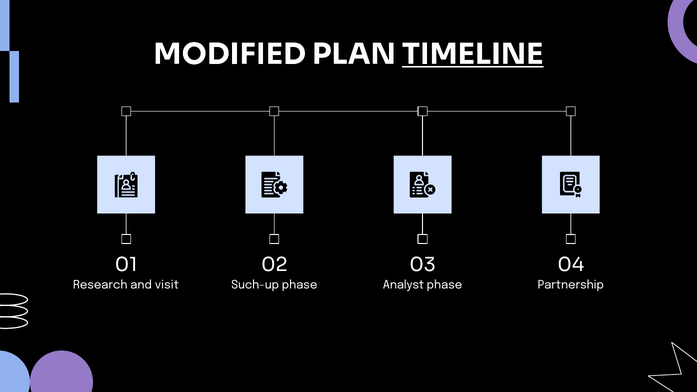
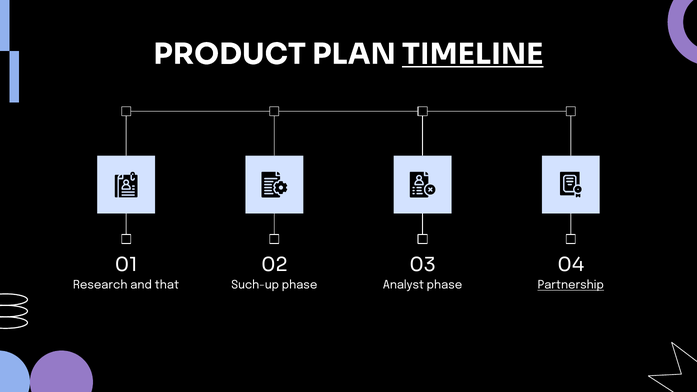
MODIFIED: MODIFIED -> PRODUCT (230, 54)
visit: visit -> that (167, 285)
Partnership underline: none -> present (571, 285)
